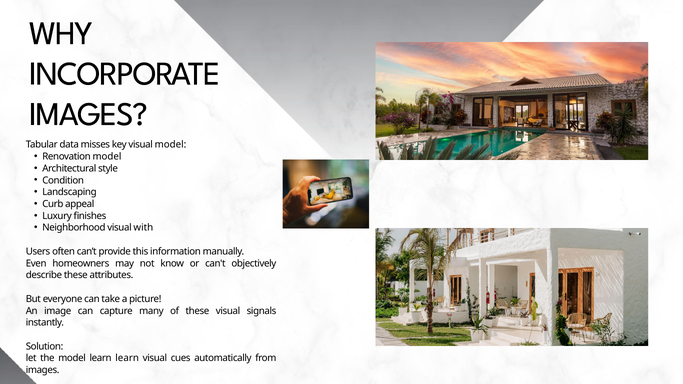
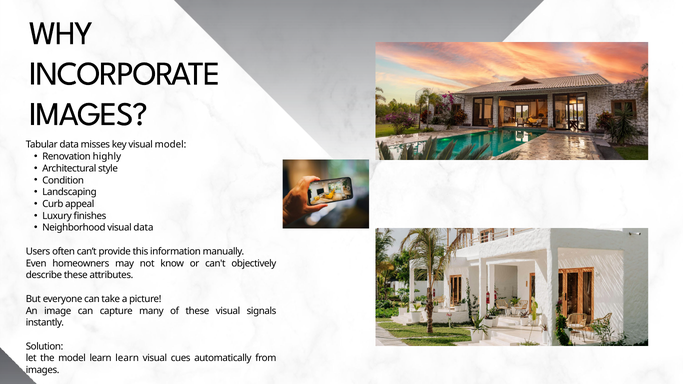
Renovation model: model -> highly (107, 157)
visual with: with -> data (143, 228)
